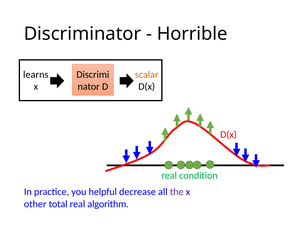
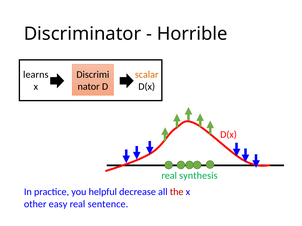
condition: condition -> synthesis (198, 176)
the colour: purple -> red (177, 192)
total: total -> easy (58, 204)
algorithm: algorithm -> sentence (108, 204)
